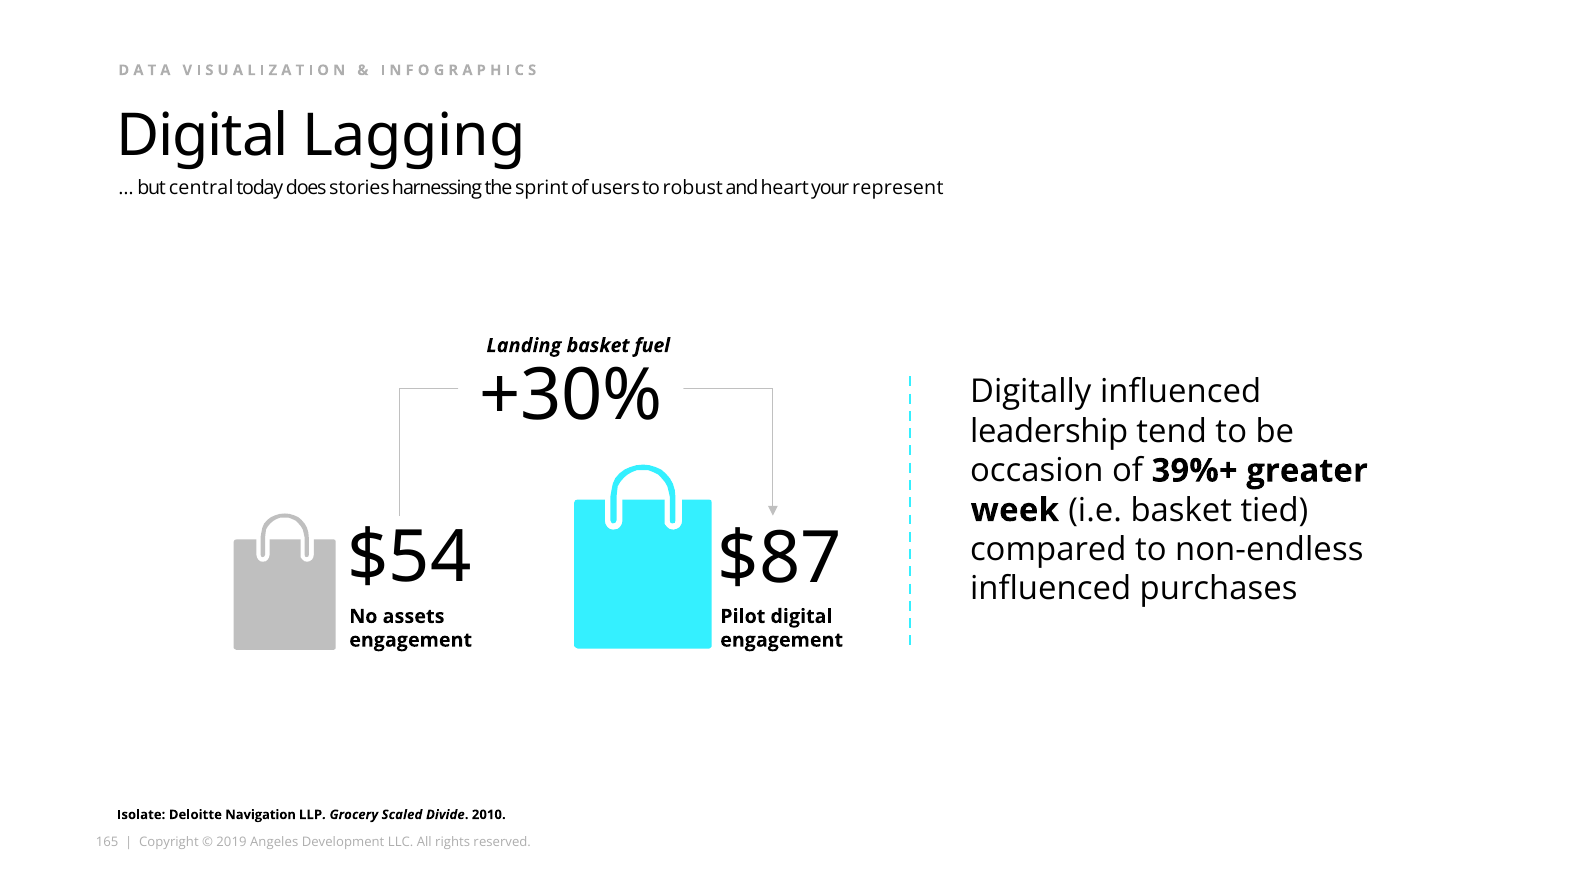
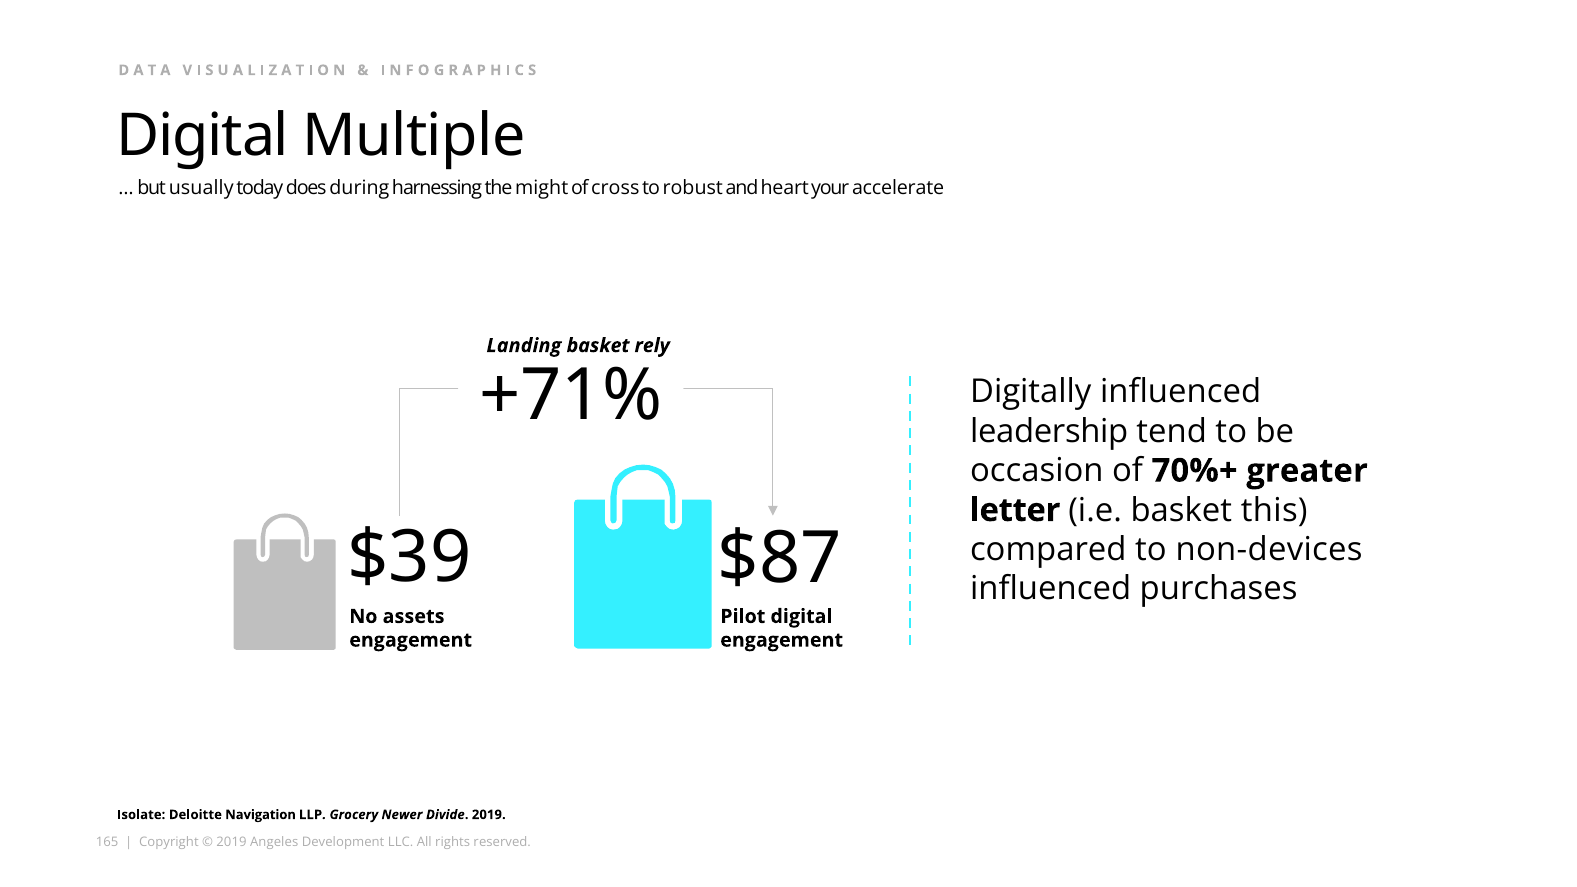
Lagging: Lagging -> Multiple (414, 136)
central: central -> usually (201, 188)
stories: stories -> during (359, 188)
sprint: sprint -> might (542, 188)
users: users -> cross (615, 188)
represent: represent -> accelerate (898, 188)
fuel: fuel -> rely (652, 346)
+30%: +30% -> +71% (571, 396)
39%+: 39%+ -> 70%+ (1195, 471)
week: week -> letter (1015, 510)
tied: tied -> this (1274, 510)
$54: $54 -> $39 (410, 557)
non-endless: non-endless -> non-devices (1269, 550)
Scaled: Scaled -> Newer (402, 815)
Divide 2010: 2010 -> 2019 (489, 815)
